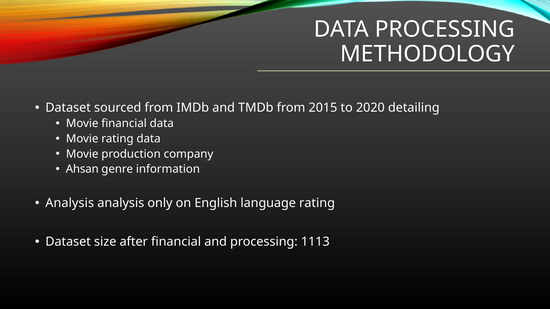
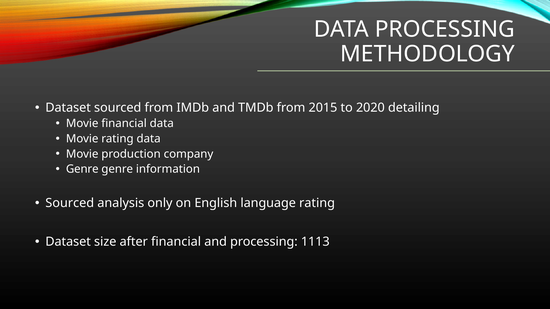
Ahsan: Ahsan -> Genre (82, 169)
Analysis: Analysis -> Sourced (70, 203)
